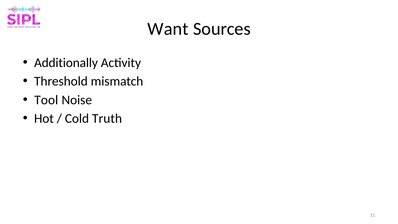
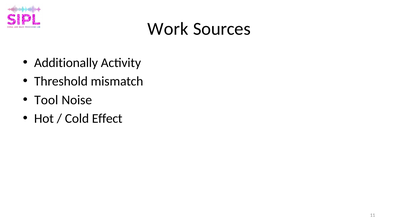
Want: Want -> Work (168, 29)
Truth: Truth -> Effect (107, 118)
